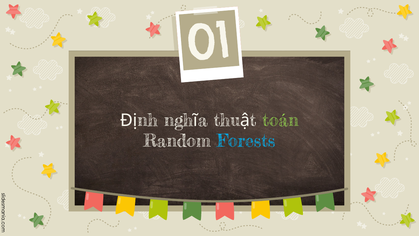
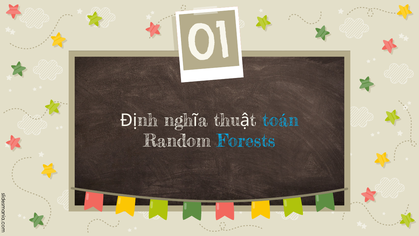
toán colour: light green -> light blue (281, 120)
